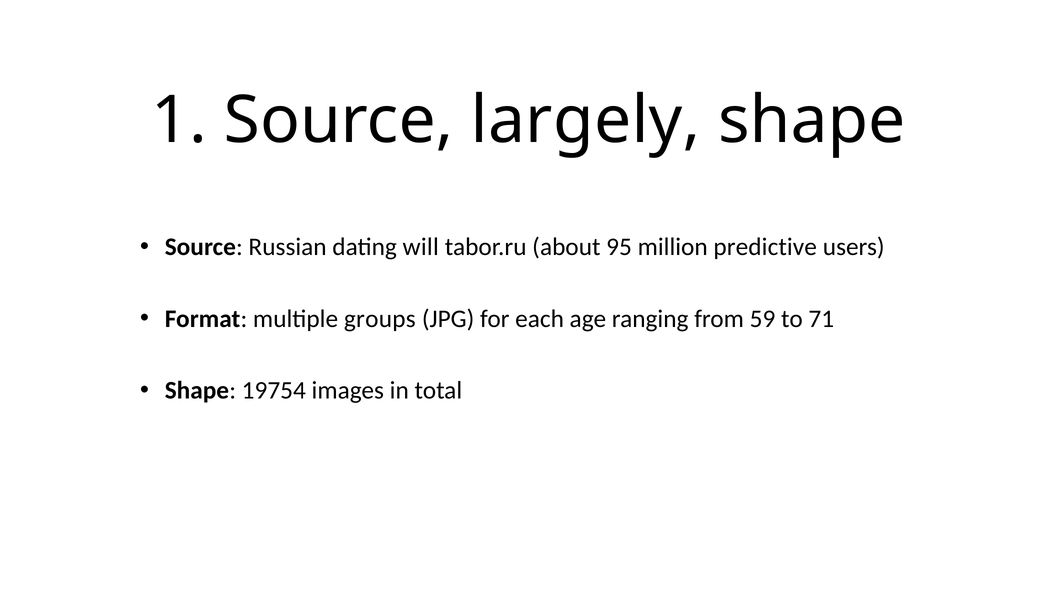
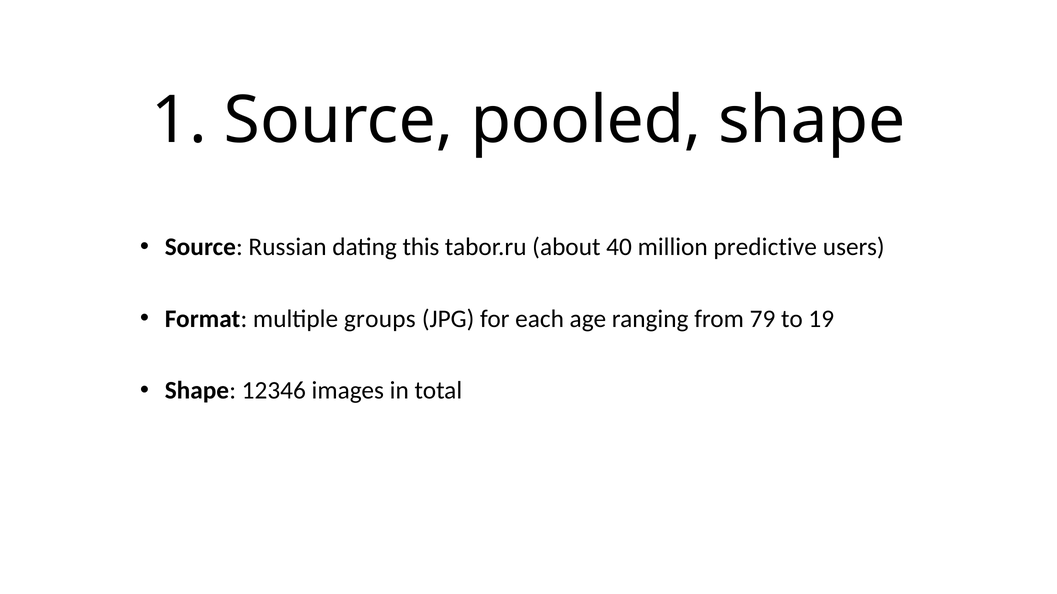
largely: largely -> pooled (586, 121)
will: will -> this (421, 247)
95: 95 -> 40 (619, 247)
59: 59 -> 79 (763, 319)
71: 71 -> 19 (821, 319)
19754: 19754 -> 12346 (274, 391)
